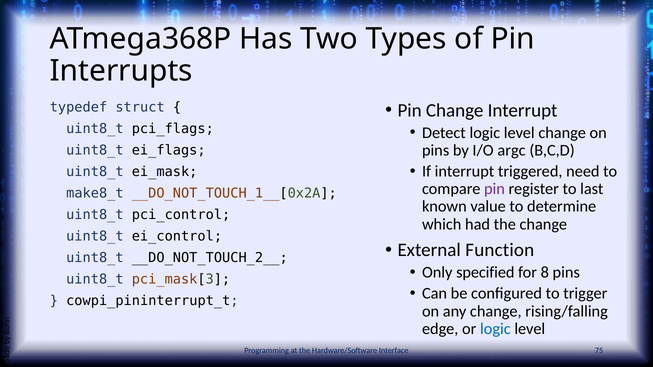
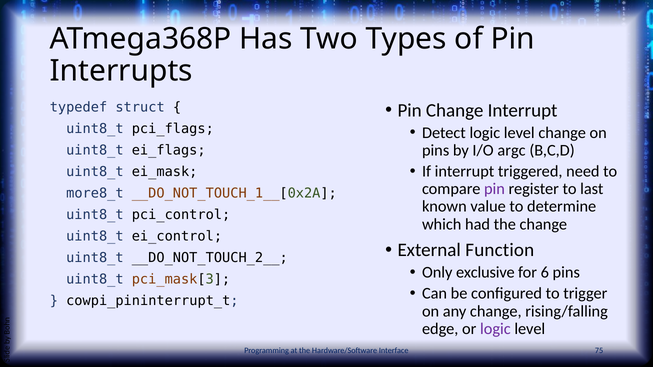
make8_t: make8_t -> more8_t (95, 194)
specified: specified -> exclusive (485, 273)
8: 8 -> 6 (545, 273)
logic colour: blue -> purple (495, 329)
